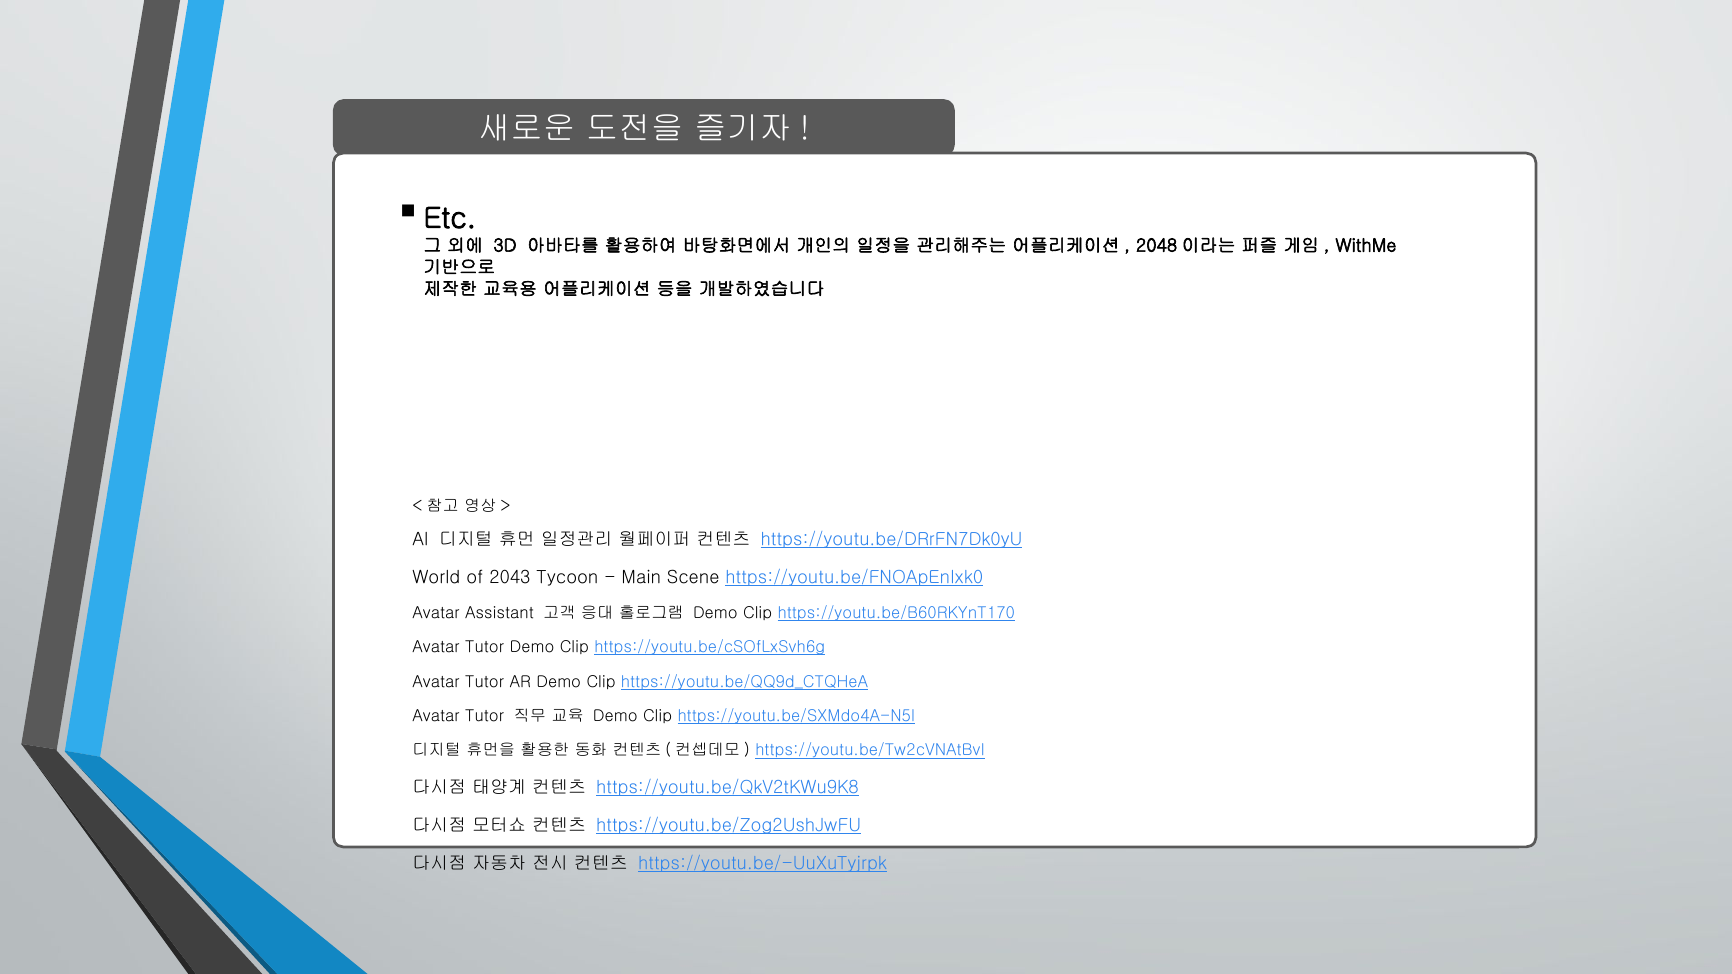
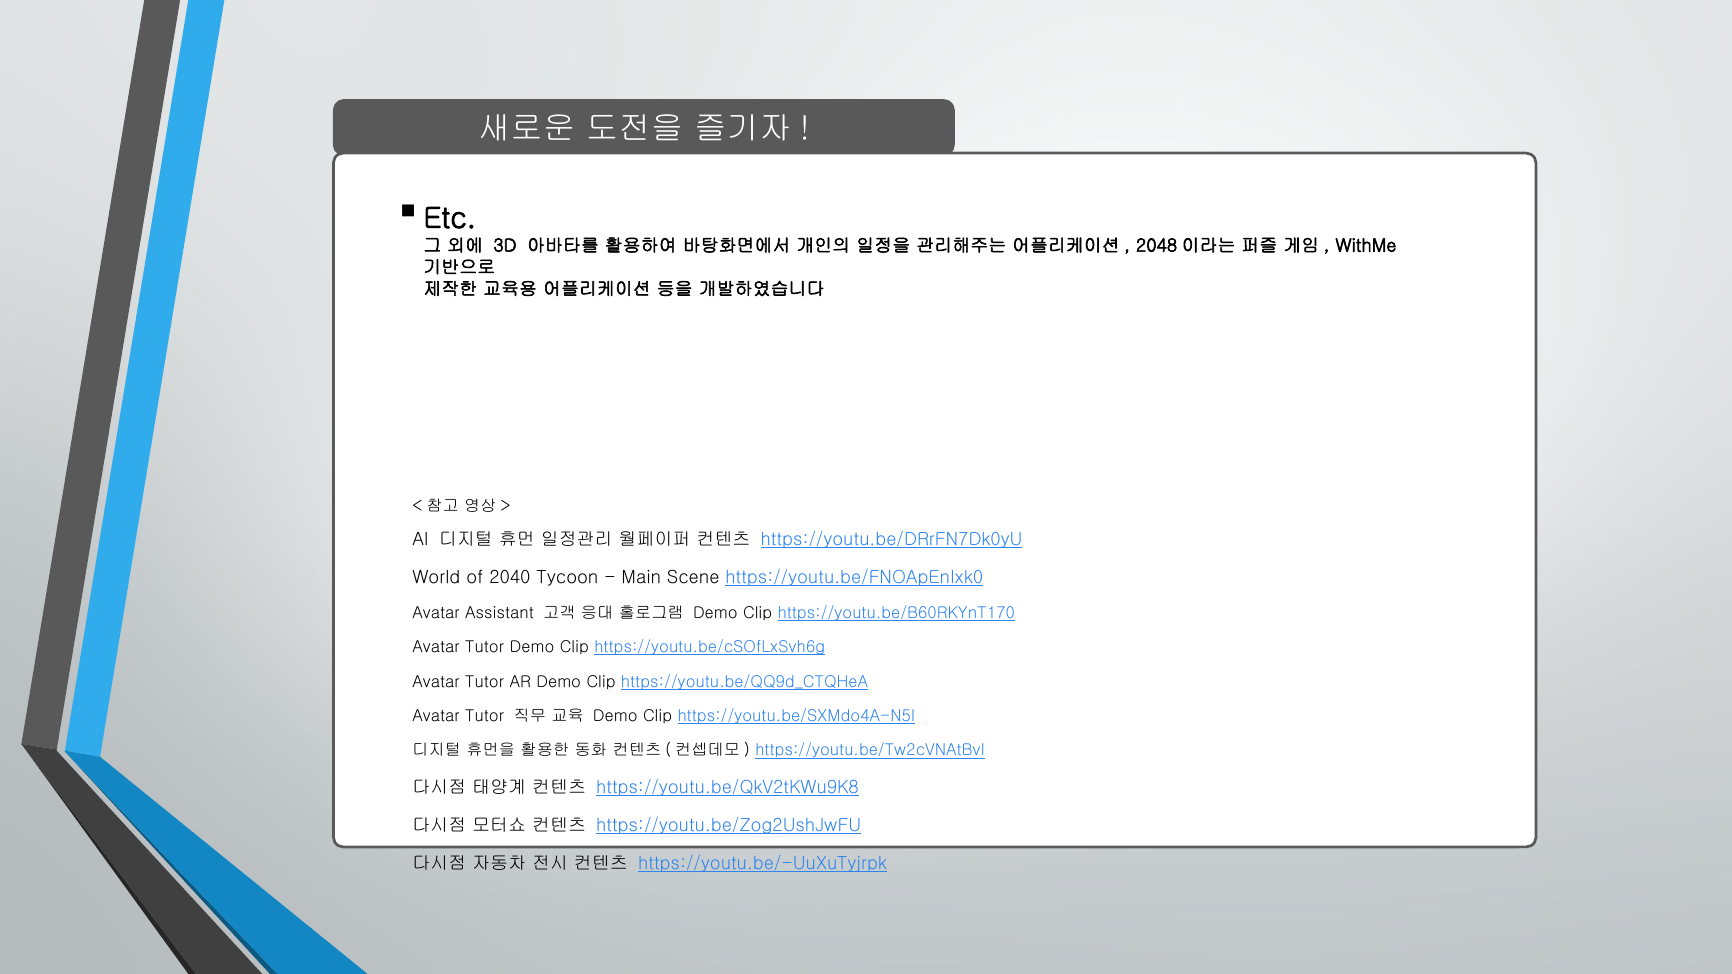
2043: 2043 -> 2040 (510, 578)
